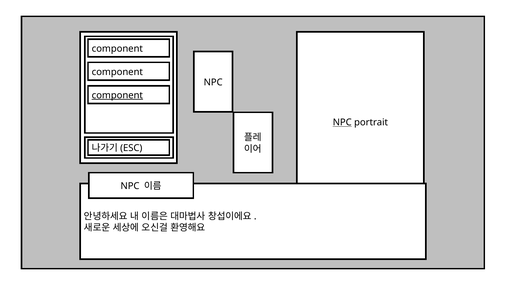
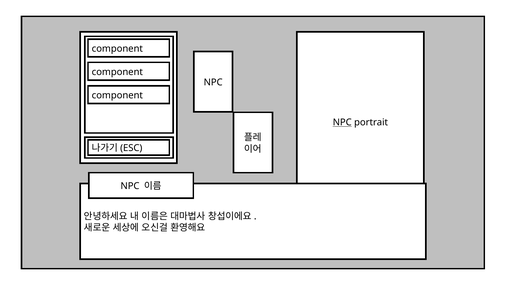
component underline: present -> none (117, 95)
